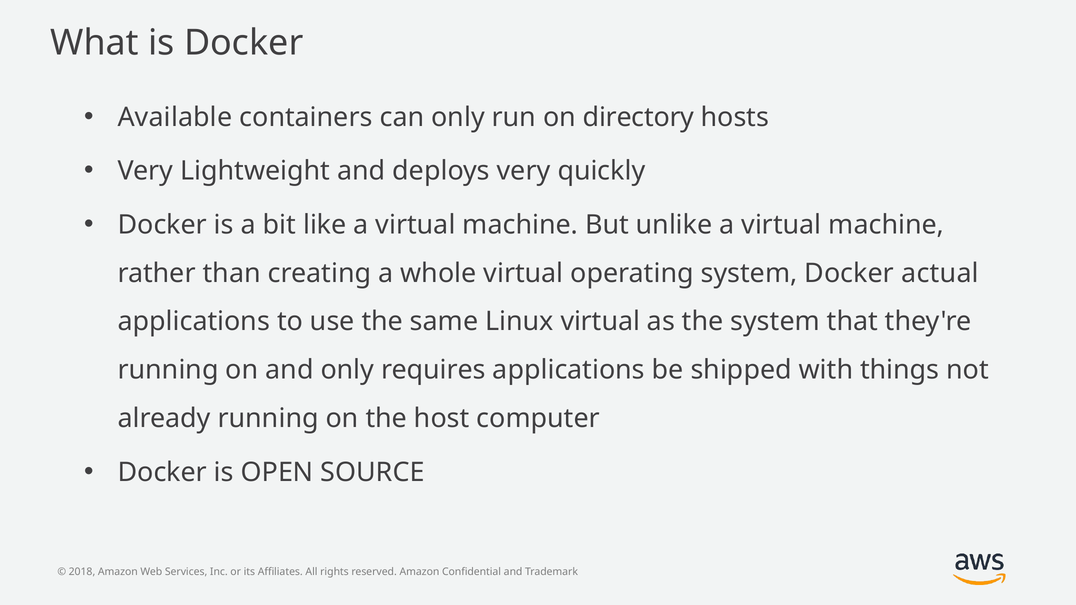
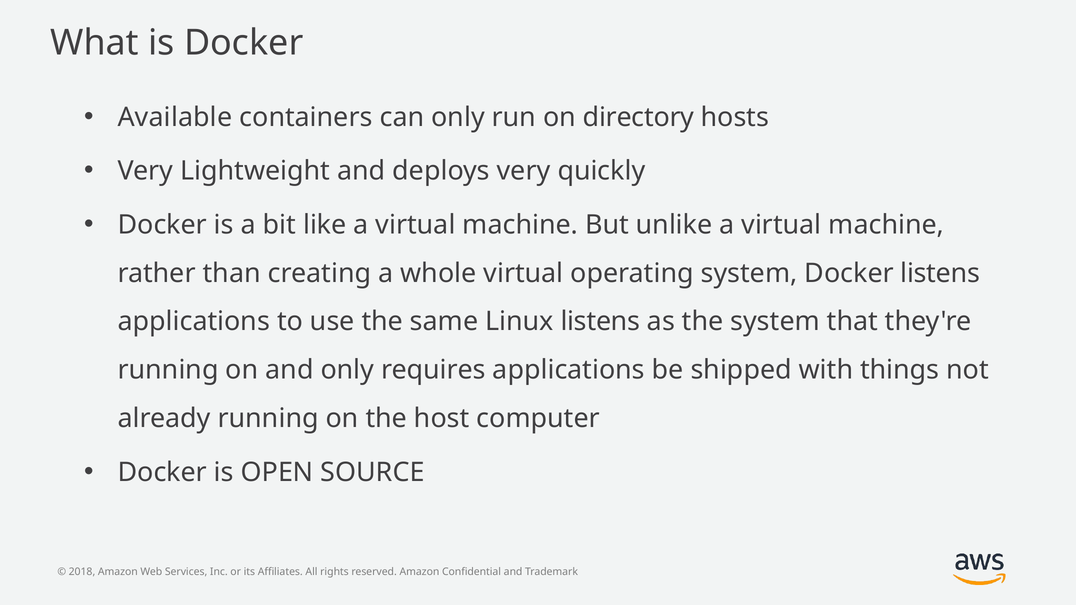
Docker actual: actual -> listens (940, 273)
Linux virtual: virtual -> listens (600, 322)
